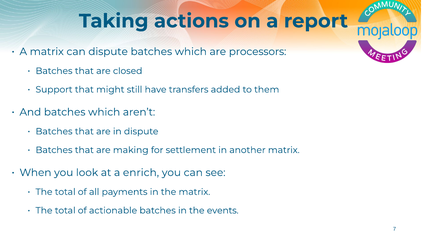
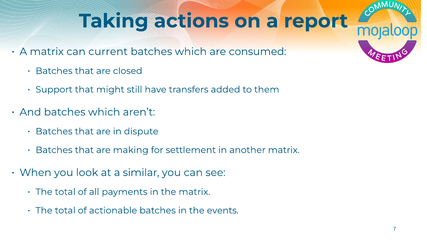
can dispute: dispute -> current (108, 52)
processors: processors -> consumed (258, 52)
enrich: enrich -> similar (141, 173)
